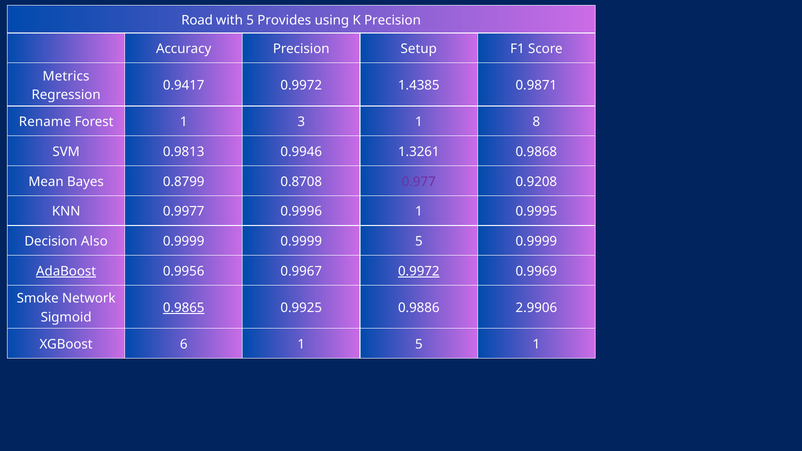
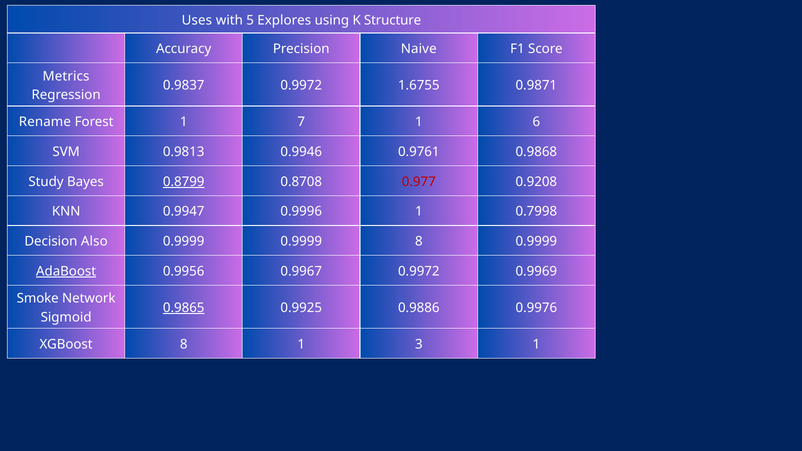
Road: Road -> Uses (197, 20)
Provides: Provides -> Explores (284, 20)
K Precision: Precision -> Structure (393, 20)
Setup: Setup -> Naive (419, 49)
0.9417: 0.9417 -> 0.9837 (184, 85)
1.4385: 1.4385 -> 1.6755 (419, 85)
3: 3 -> 7 (301, 122)
8: 8 -> 6 (536, 122)
1.3261: 1.3261 -> 0.9761 (419, 152)
Mean: Mean -> Study (46, 182)
0.8799 underline: none -> present (184, 182)
0.977 colour: purple -> red (419, 182)
0.9977: 0.9977 -> 0.9947 (184, 212)
0.9995: 0.9995 -> 0.7998 (536, 212)
0.9999 5: 5 -> 8 (419, 242)
0.9972 underline: present -> none (419, 271)
2.9906: 2.9906 -> 0.9976 (536, 308)
XGBoost 6: 6 -> 8 (184, 344)
1 5: 5 -> 3 (419, 344)
